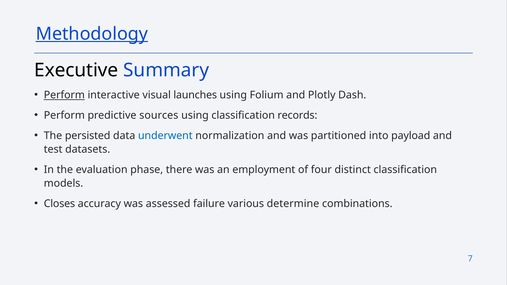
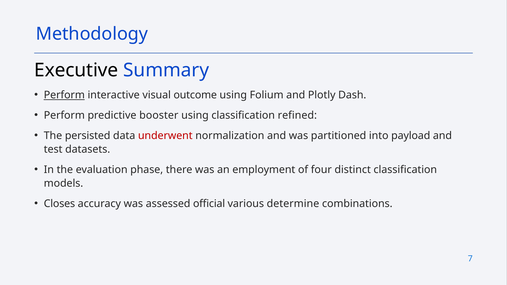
Methodology underline: present -> none (92, 34)
launches: launches -> outcome (195, 95)
sources: sources -> booster (159, 116)
records: records -> refined (297, 116)
underwent colour: blue -> red (165, 136)
failure: failure -> official (209, 204)
